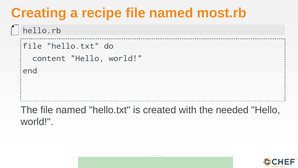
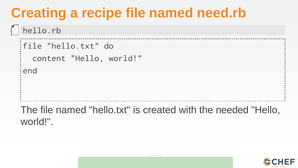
most.rb: most.rb -> need.rb (222, 13)
